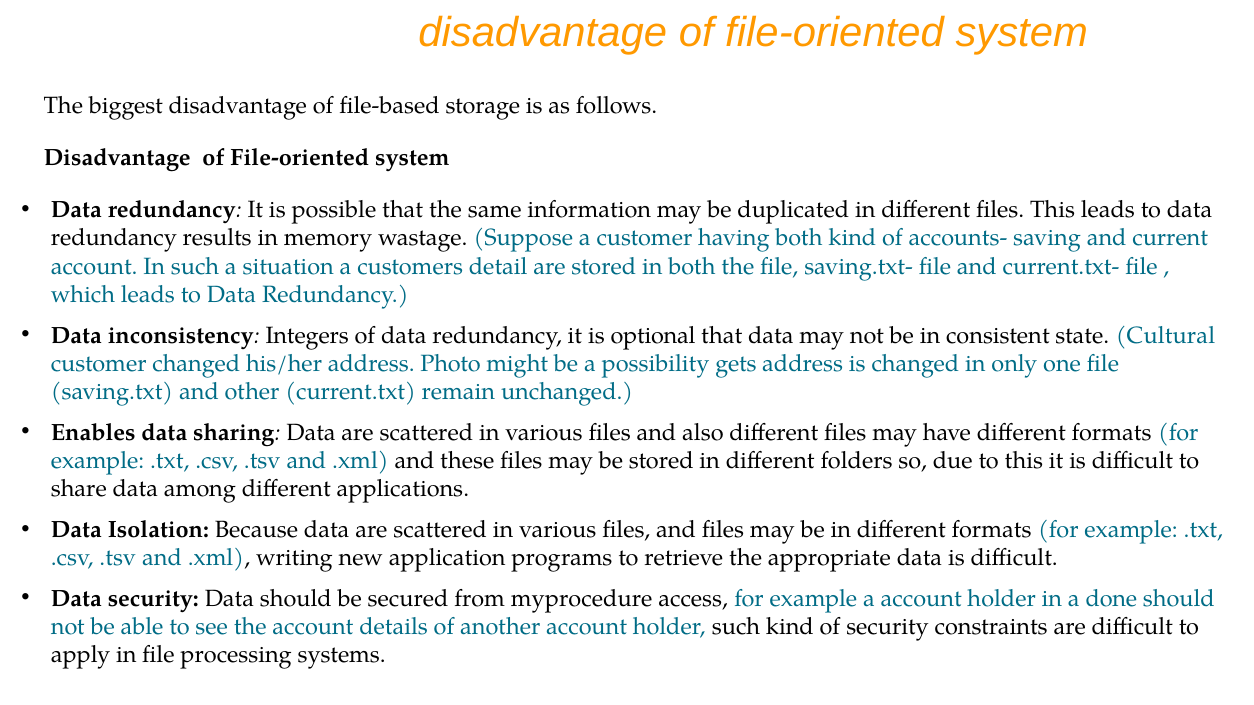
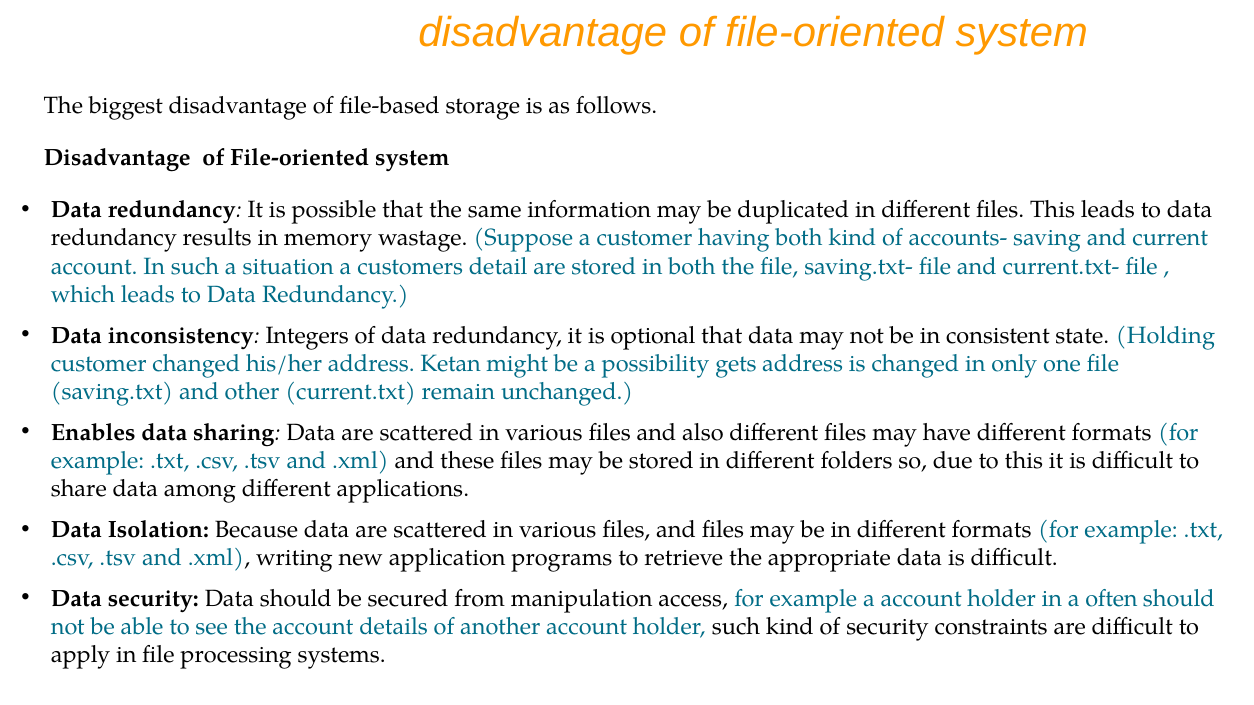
Cultural: Cultural -> Holding (1165, 335)
Photo: Photo -> Ketan (451, 364)
myprocedure: myprocedure -> manipulation (582, 599)
done: done -> often (1111, 599)
